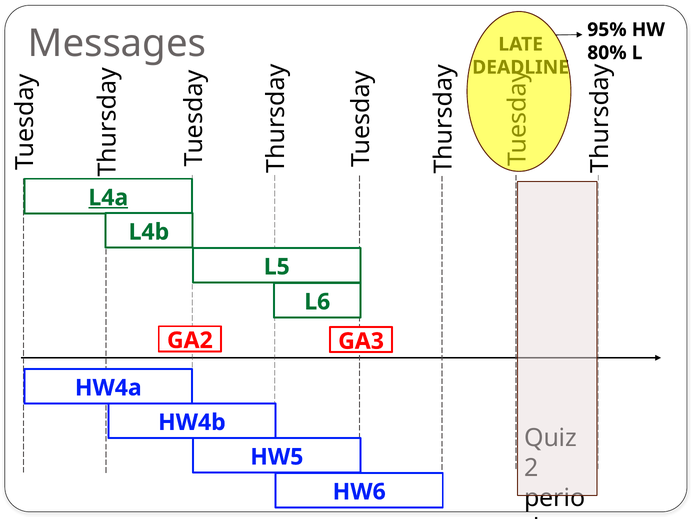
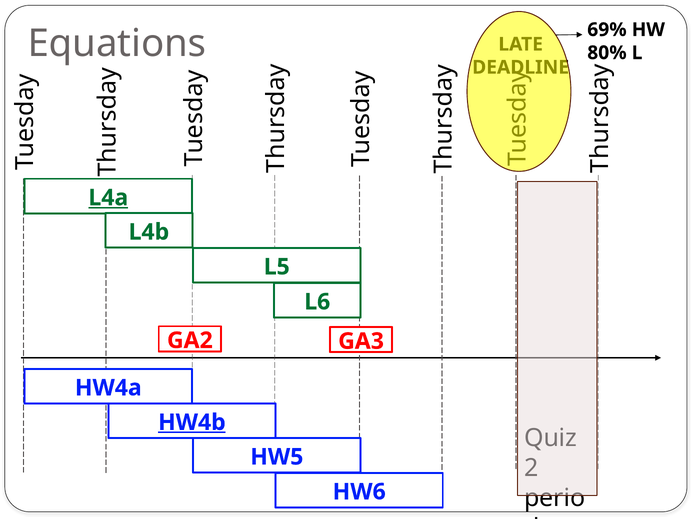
95%: 95% -> 69% (607, 30)
Messages: Messages -> Equations (117, 43)
HW4b underline: none -> present (192, 422)
